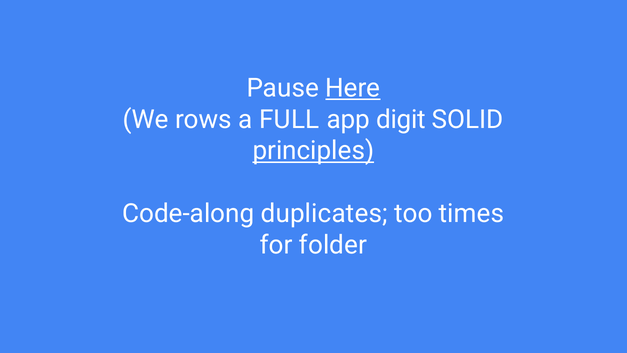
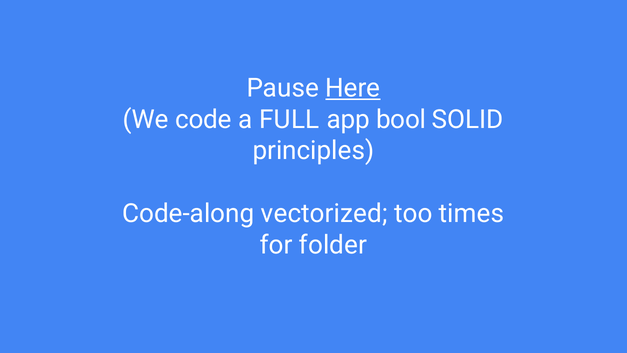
rows: rows -> code (203, 119)
digit: digit -> bool (401, 119)
principles underline: present -> none (313, 151)
duplicates: duplicates -> vectorized (324, 213)
